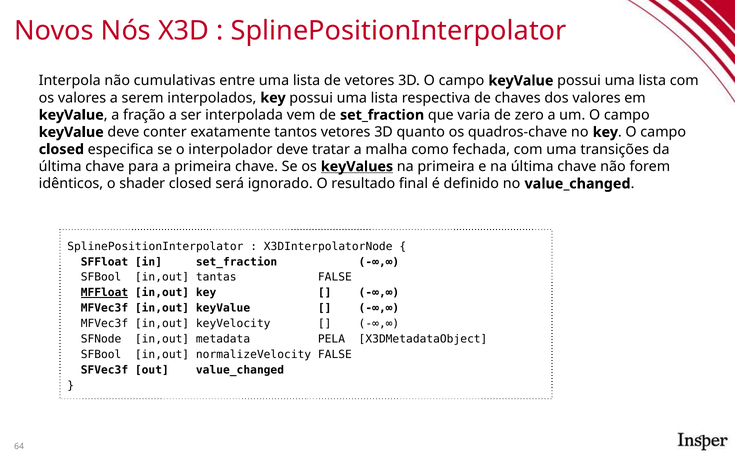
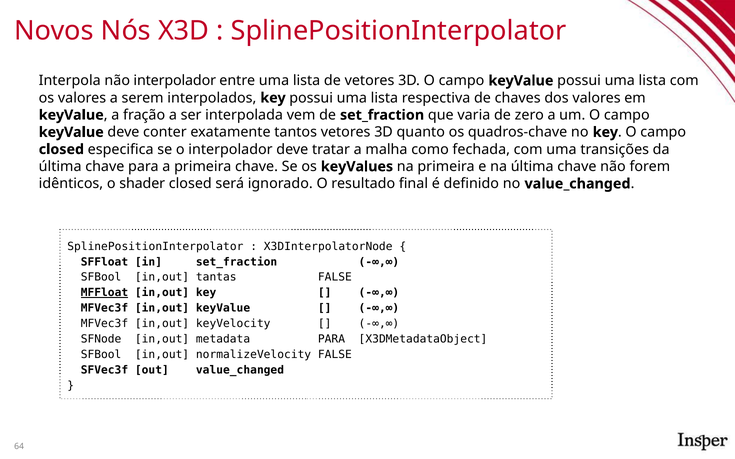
não cumulativas: cumulativas -> interpolador (175, 81)
keyValues underline: present -> none (357, 167)
metadata PELA: PELA -> PARA (331, 339)
